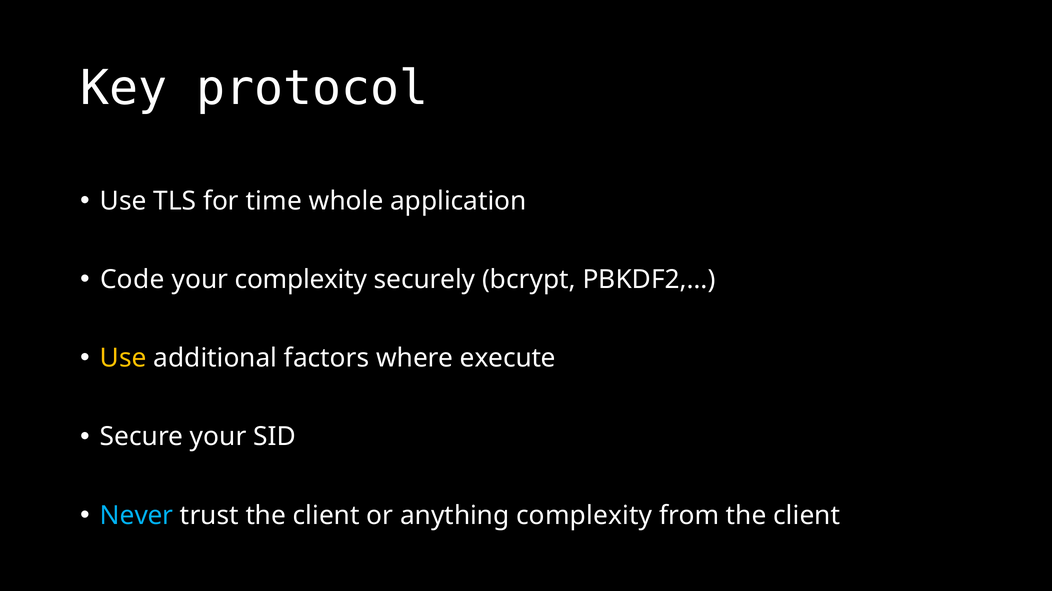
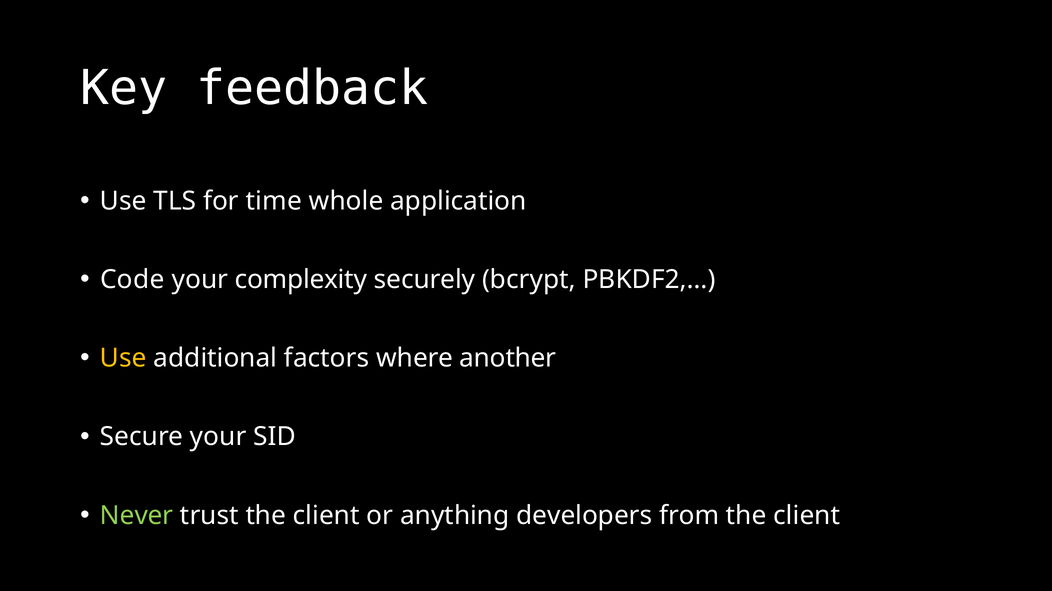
protocol: protocol -> feedback (312, 88)
execute: execute -> another (508, 359)
Never colour: light blue -> light green (137, 516)
anything complexity: complexity -> developers (584, 516)
